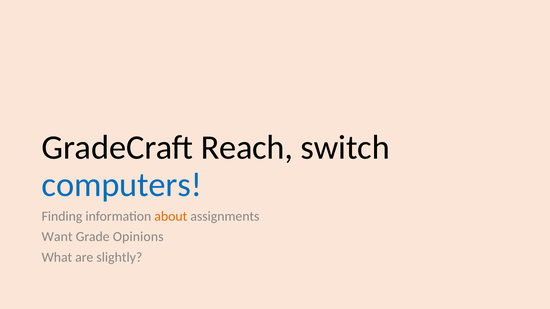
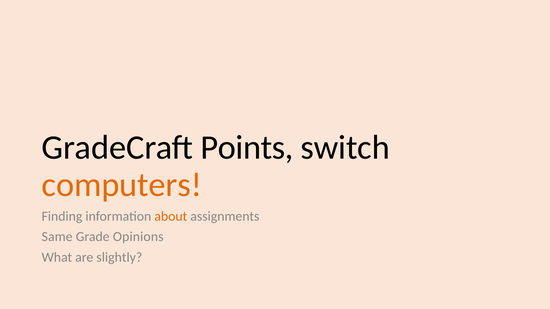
Reach: Reach -> Points (247, 148)
computers colour: blue -> orange (122, 185)
Want: Want -> Same (57, 237)
